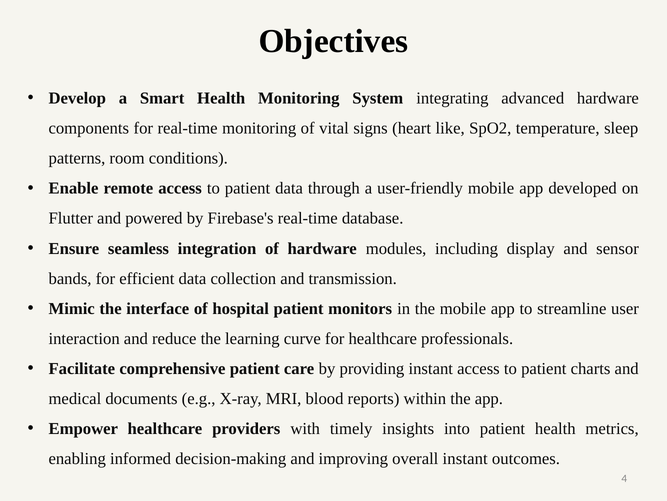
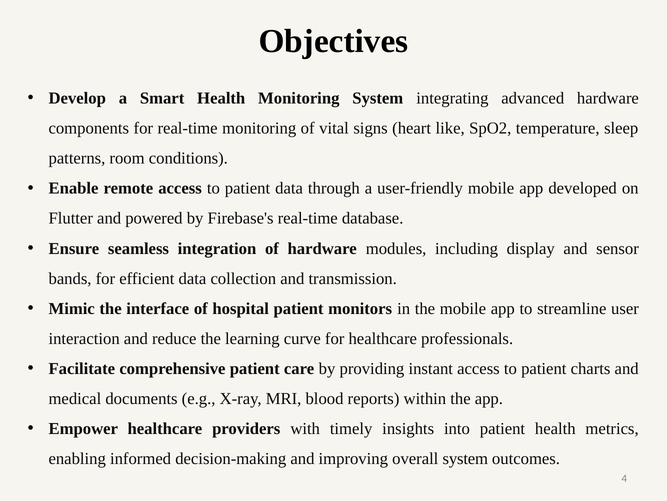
overall instant: instant -> system (465, 458)
